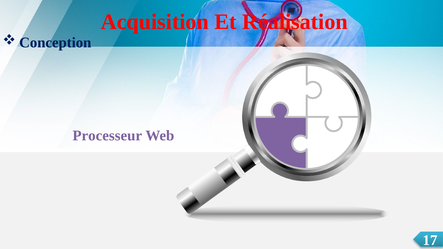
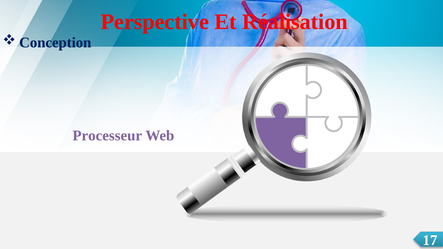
Acquisition: Acquisition -> Perspective (155, 22)
